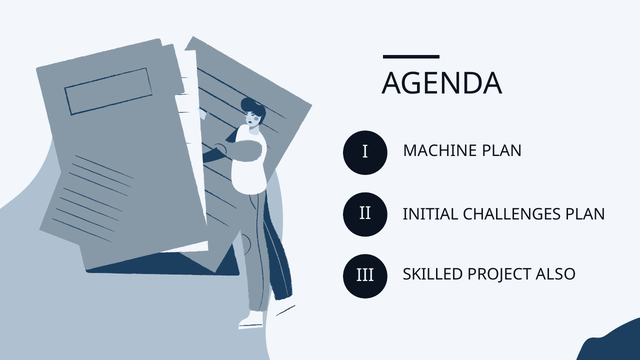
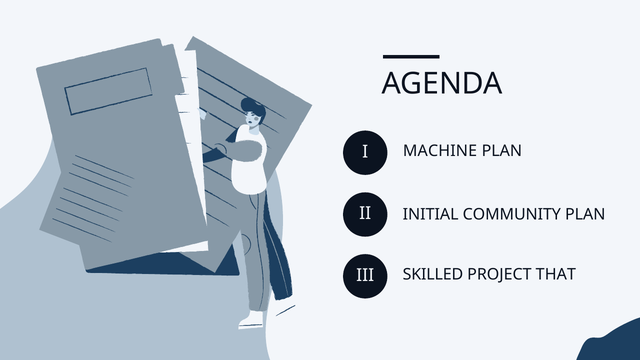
CHALLENGES: CHALLENGES -> COMMUNITY (512, 215)
ALSO: ALSO -> THAT (556, 274)
